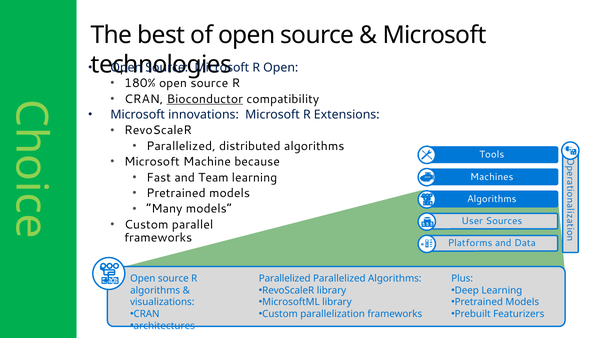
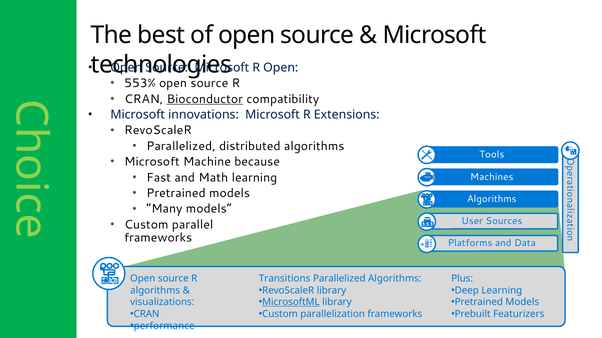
180%: 180% -> 553% (140, 83)
Team: Team -> Math (213, 178)
Parallelized: Parallelized -> Transitions (285, 279)
MicrosoftML underline: none -> present (291, 303)
architectures: architectures -> performance (164, 326)
